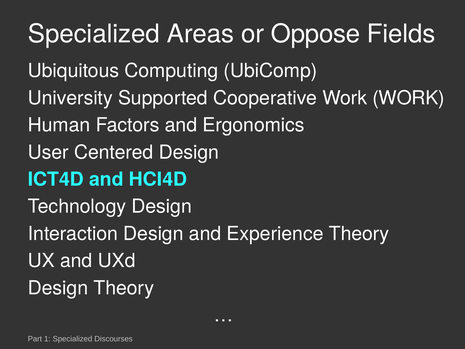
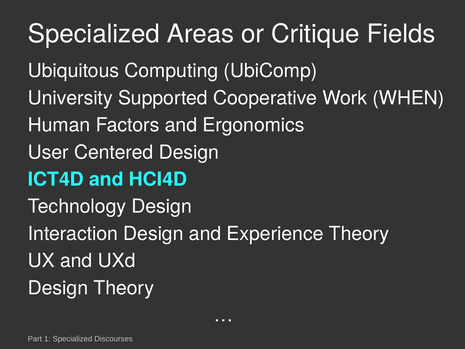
Oppose: Oppose -> Critique (315, 34)
Work WORK: WORK -> WHEN (408, 98)
